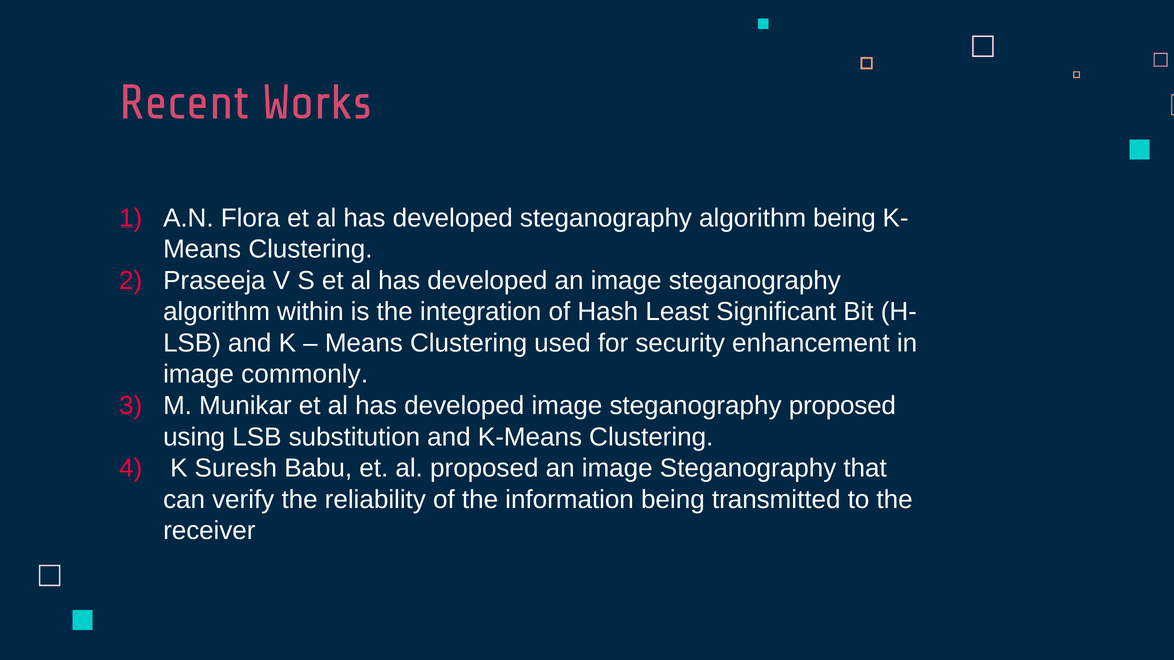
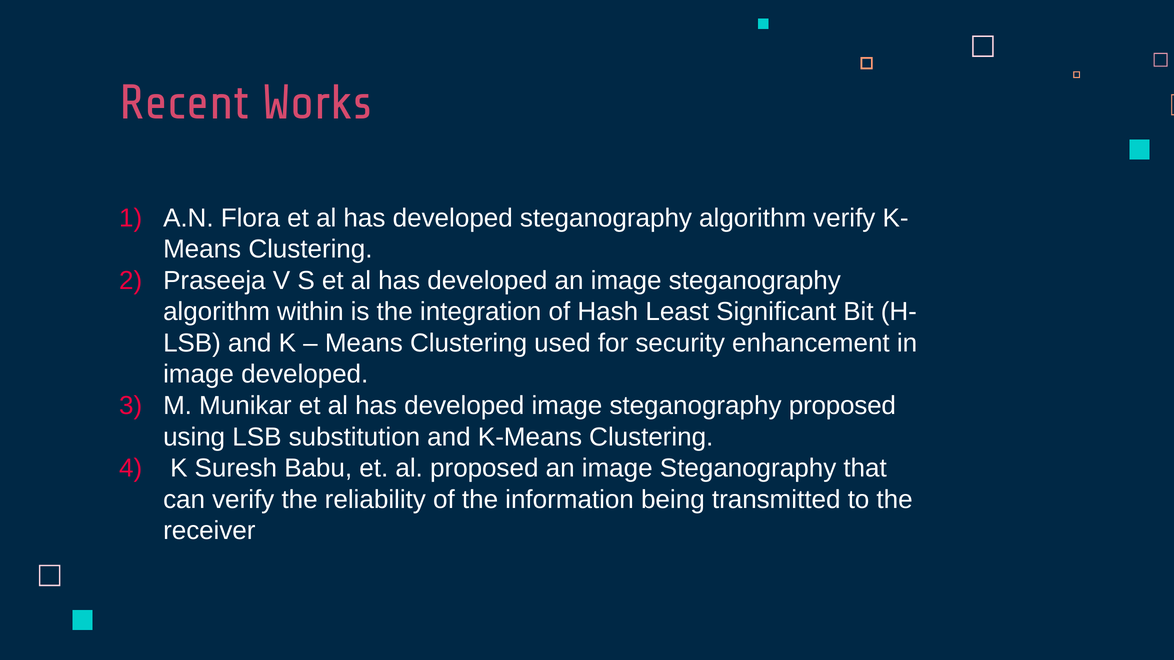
algorithm being: being -> verify (844, 218)
image commonly: commonly -> developed (305, 375)
